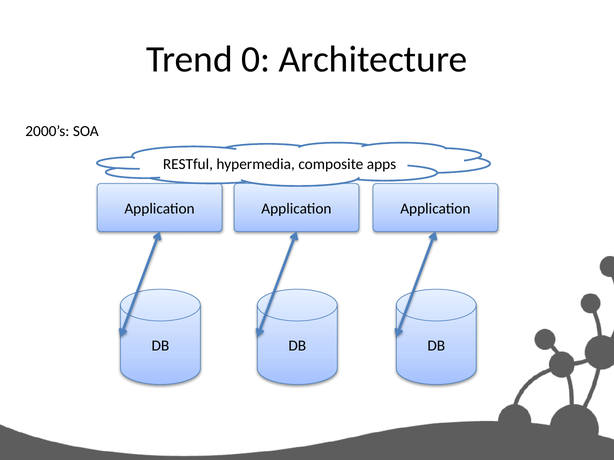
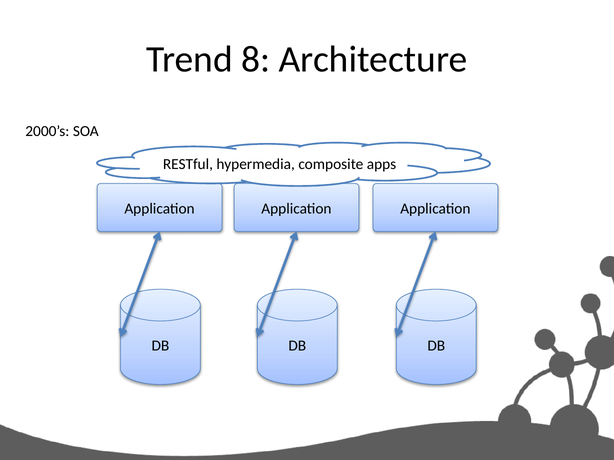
0: 0 -> 8 (256, 59)
